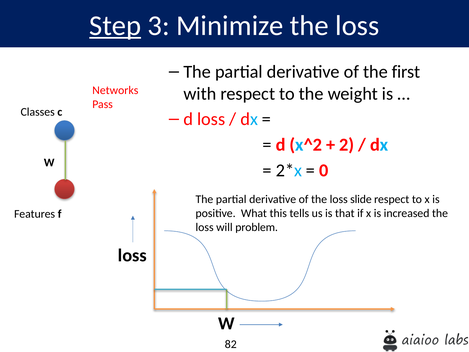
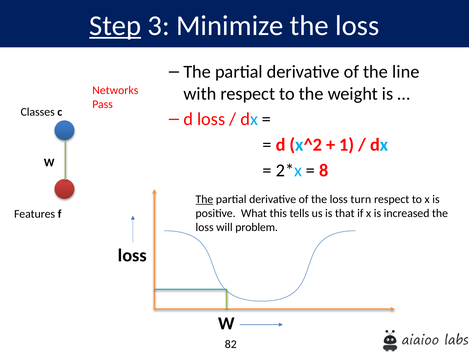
first: first -> line (406, 72)
2: 2 -> 1 (347, 145)
0: 0 -> 8 (324, 170)
The underline: none -> present (204, 199)
slide: slide -> turn (361, 199)
